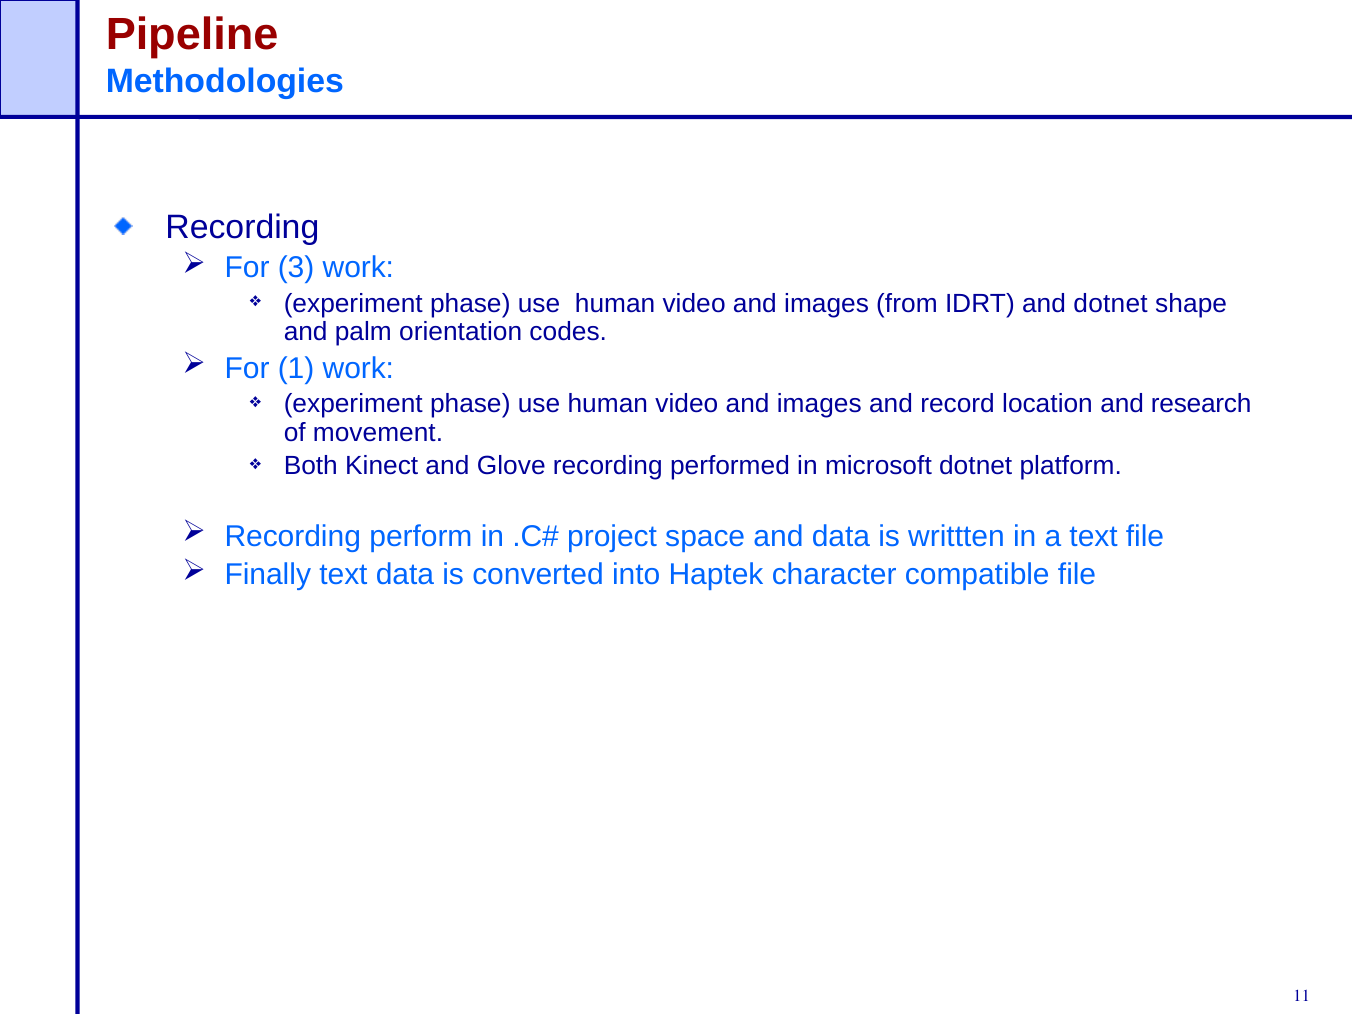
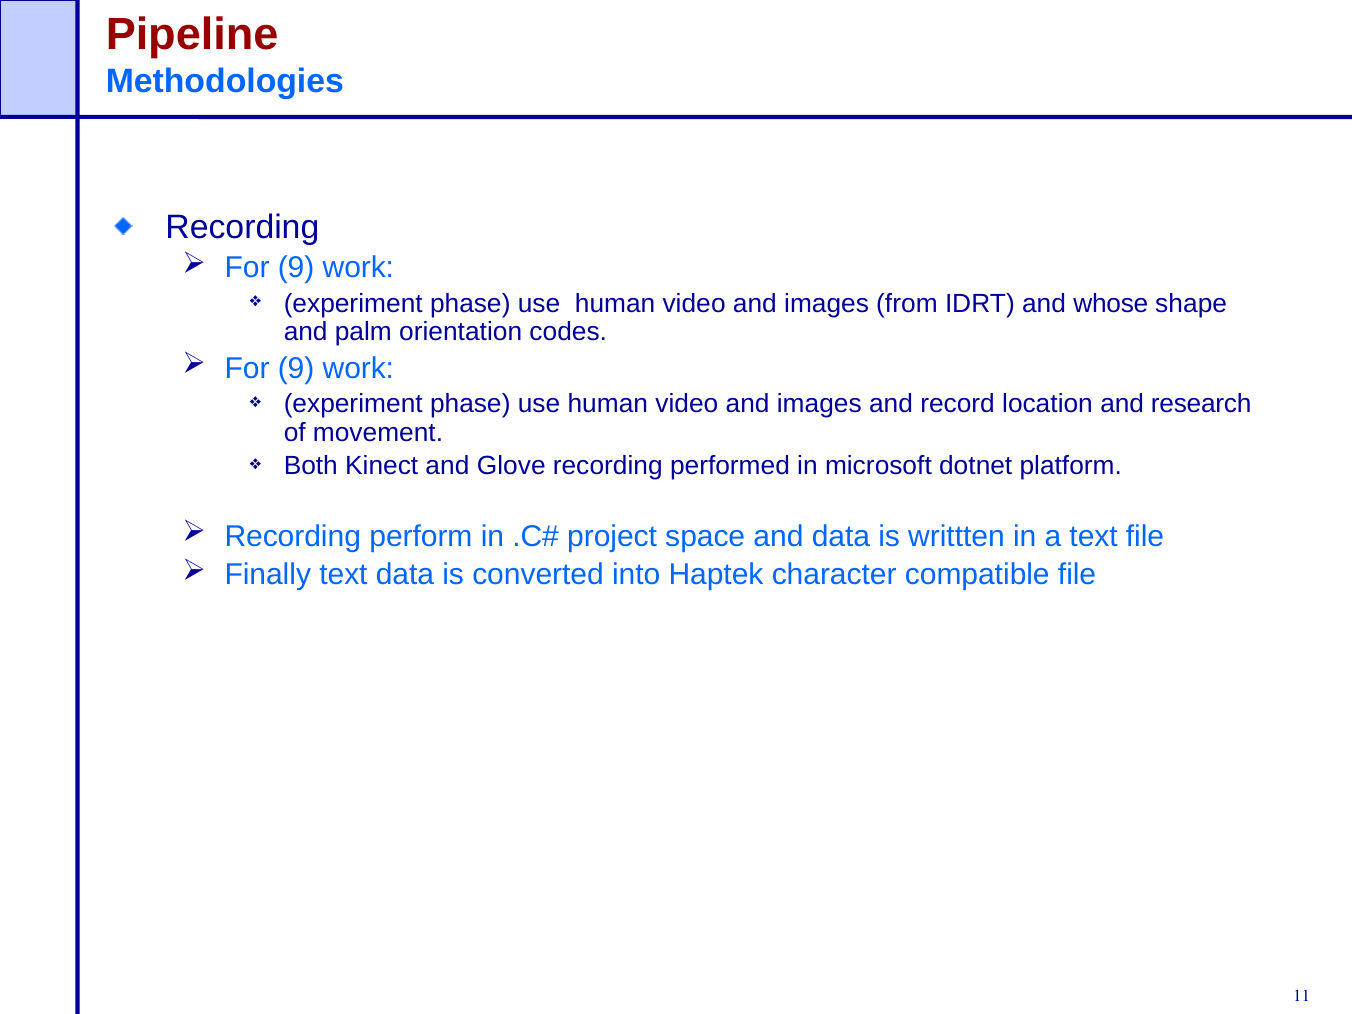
3: 3 -> 9 (296, 268)
and dotnet: dotnet -> whose (1111, 304)
1: 1 -> 9 (296, 368)
